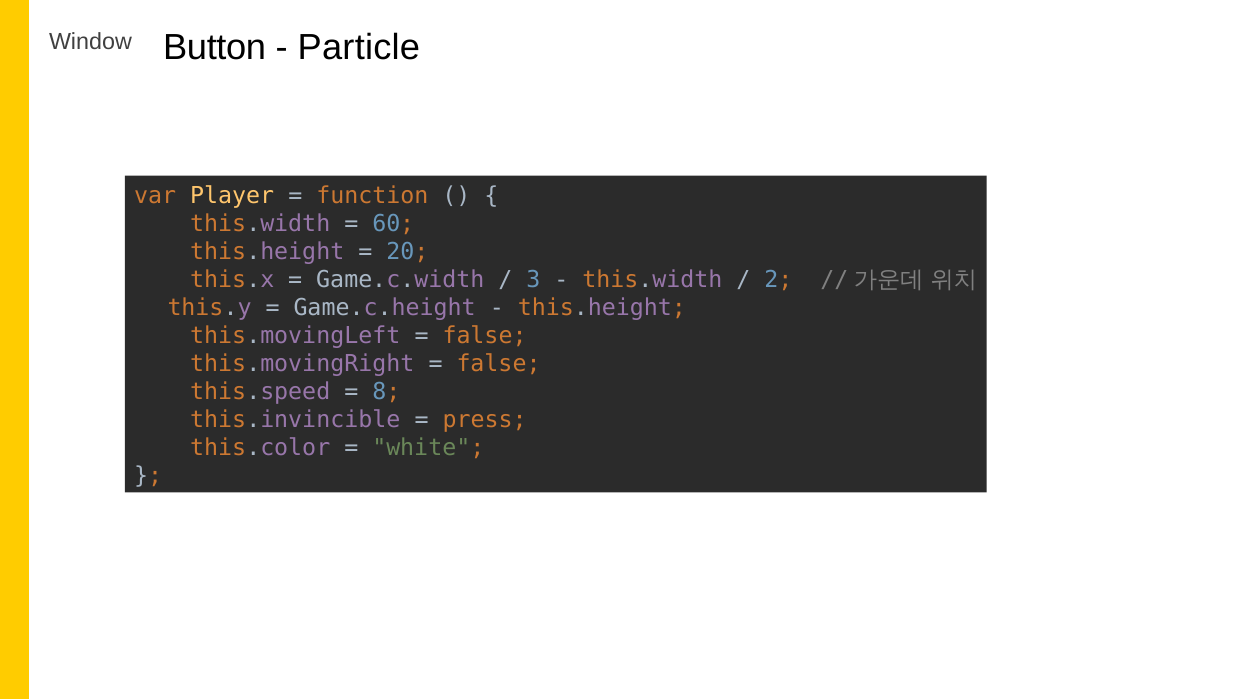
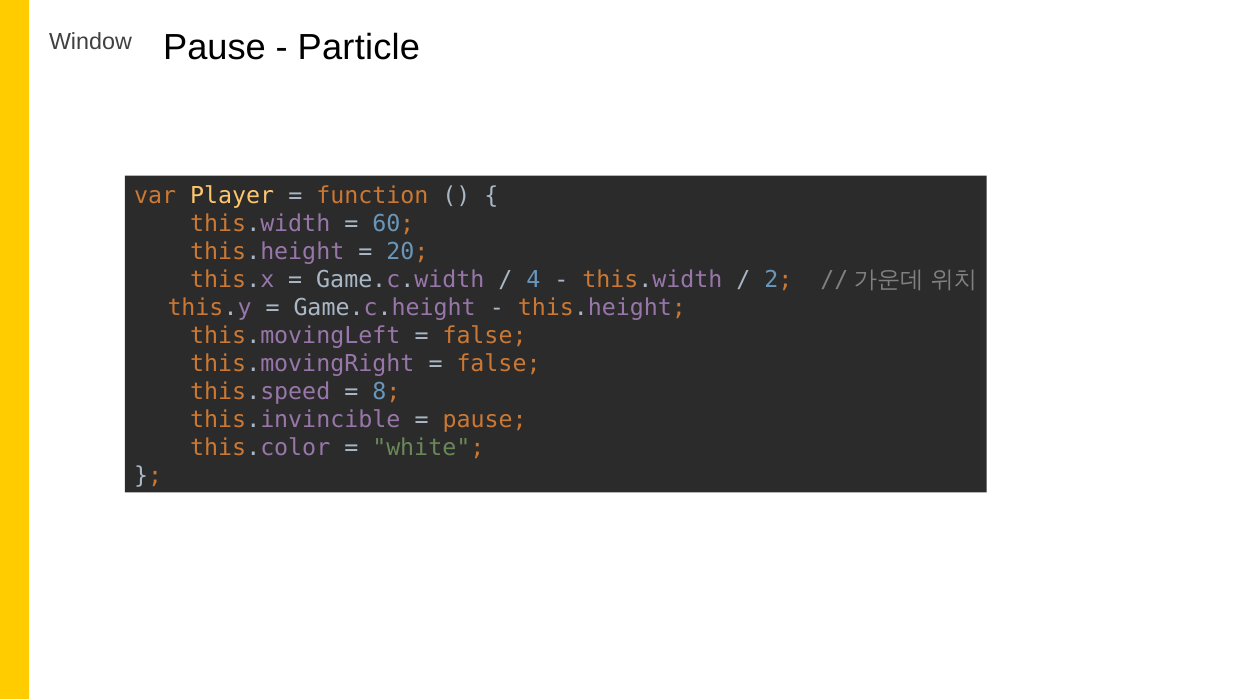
Button: Button -> Pause (214, 48)
3: 3 -> 4 (533, 280)
press: press -> pause (485, 420)
